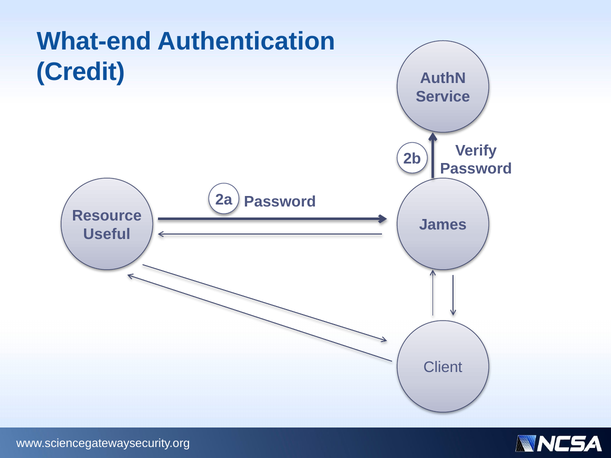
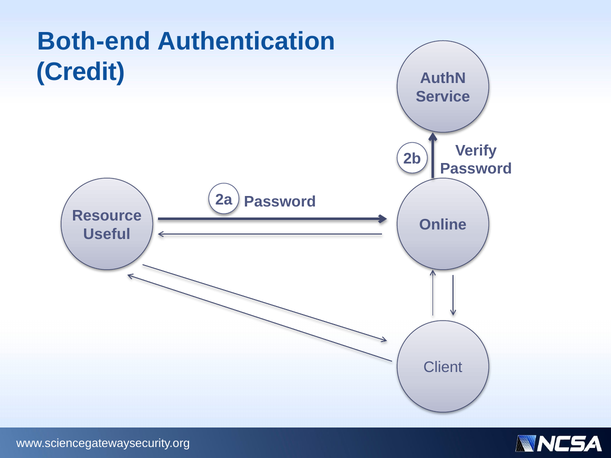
What-end: What-end -> Both-end (94, 41)
James: James -> Online (443, 225)
